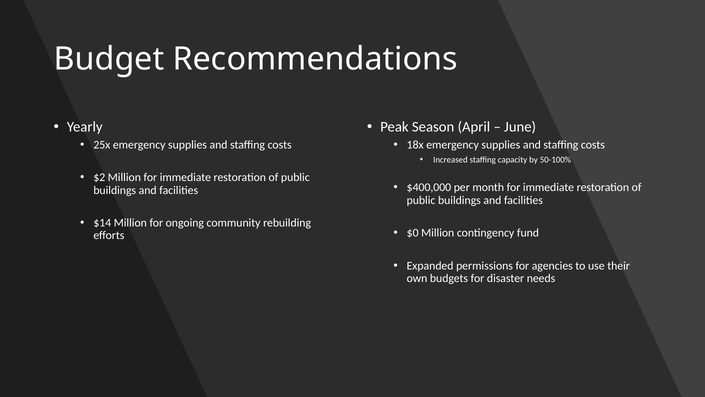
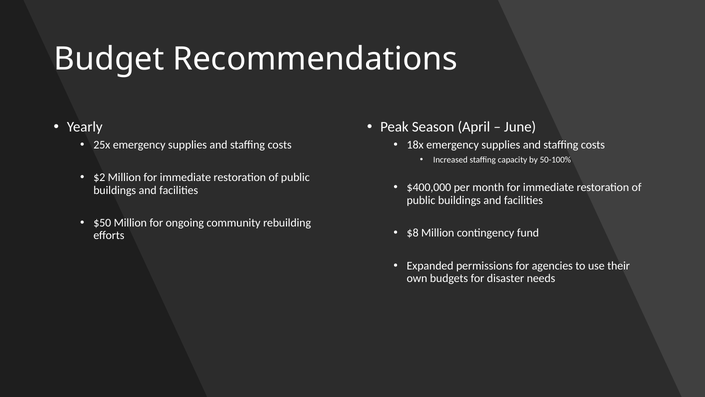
$14: $14 -> $50 (102, 223)
$0: $0 -> $8 (413, 233)
